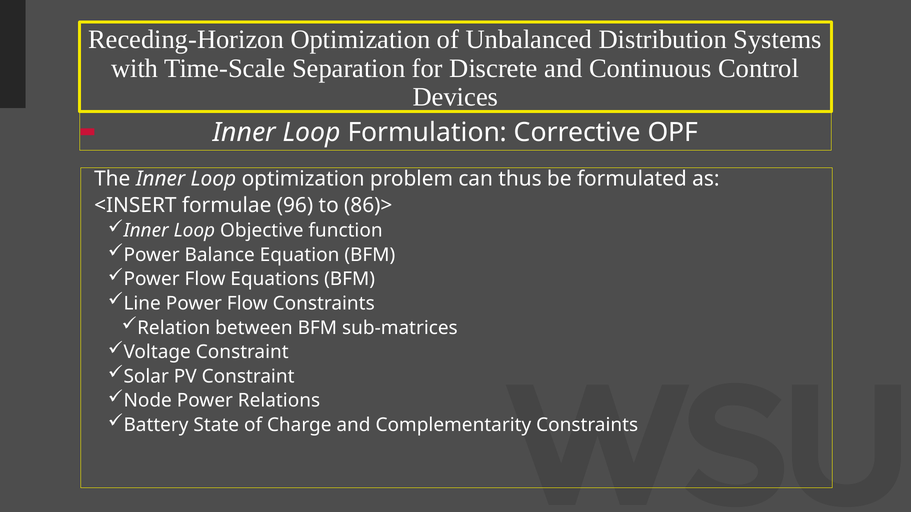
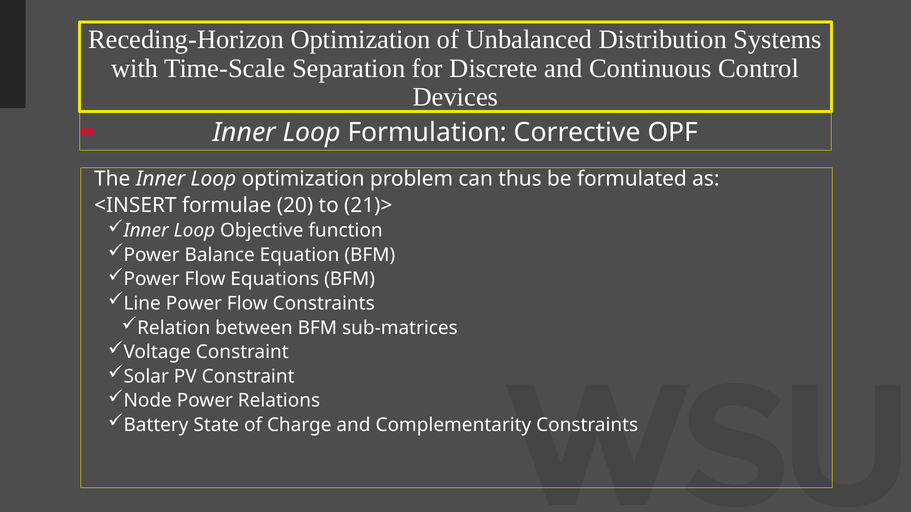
96: 96 -> 20 (295, 205)
86)>: 86)> -> 21)> (368, 205)
